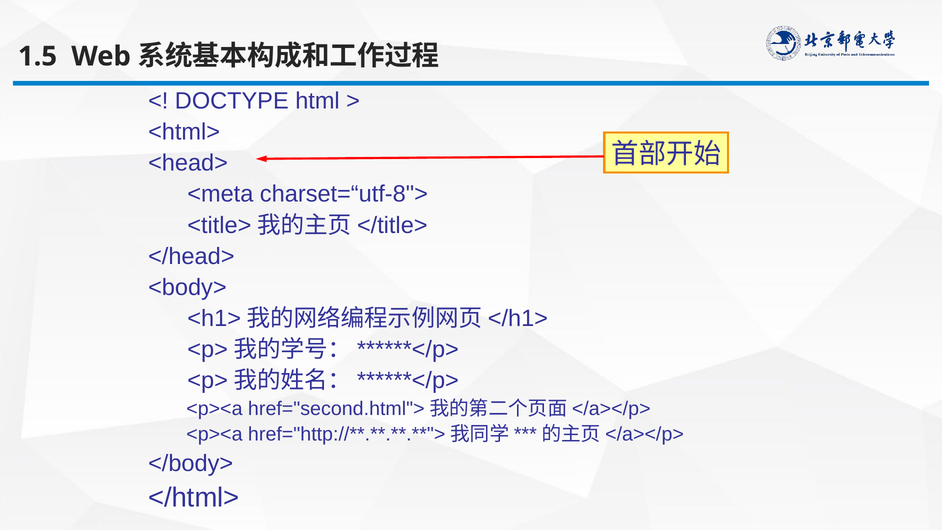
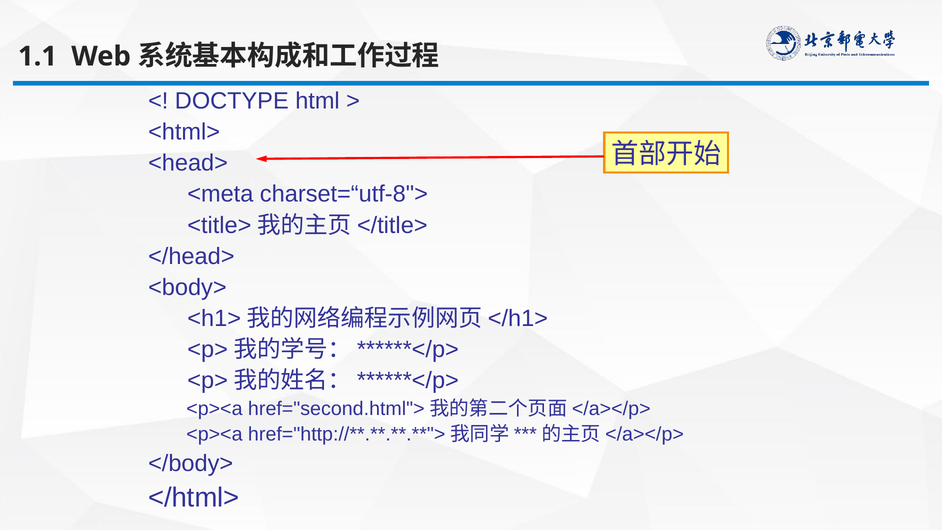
1.5: 1.5 -> 1.1 (38, 56)
